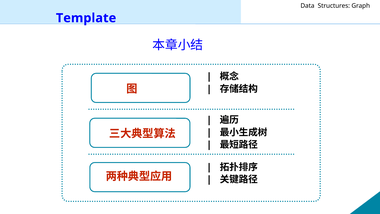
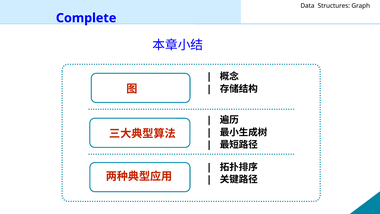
Template: Template -> Complete (86, 18)
